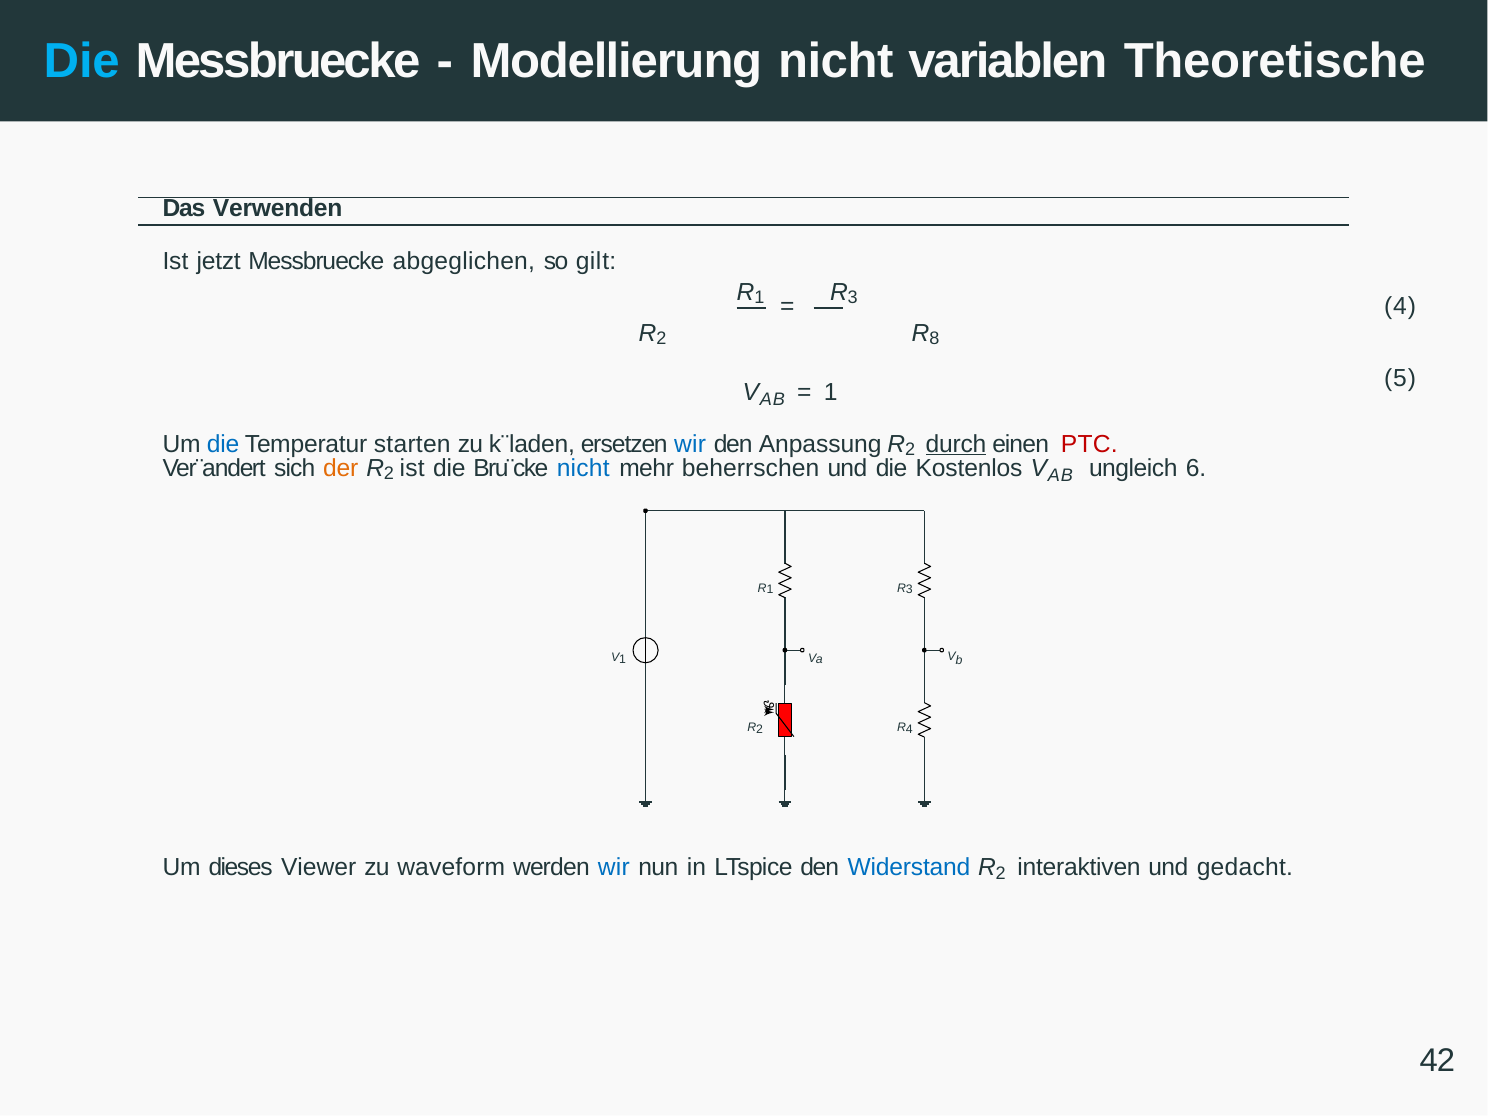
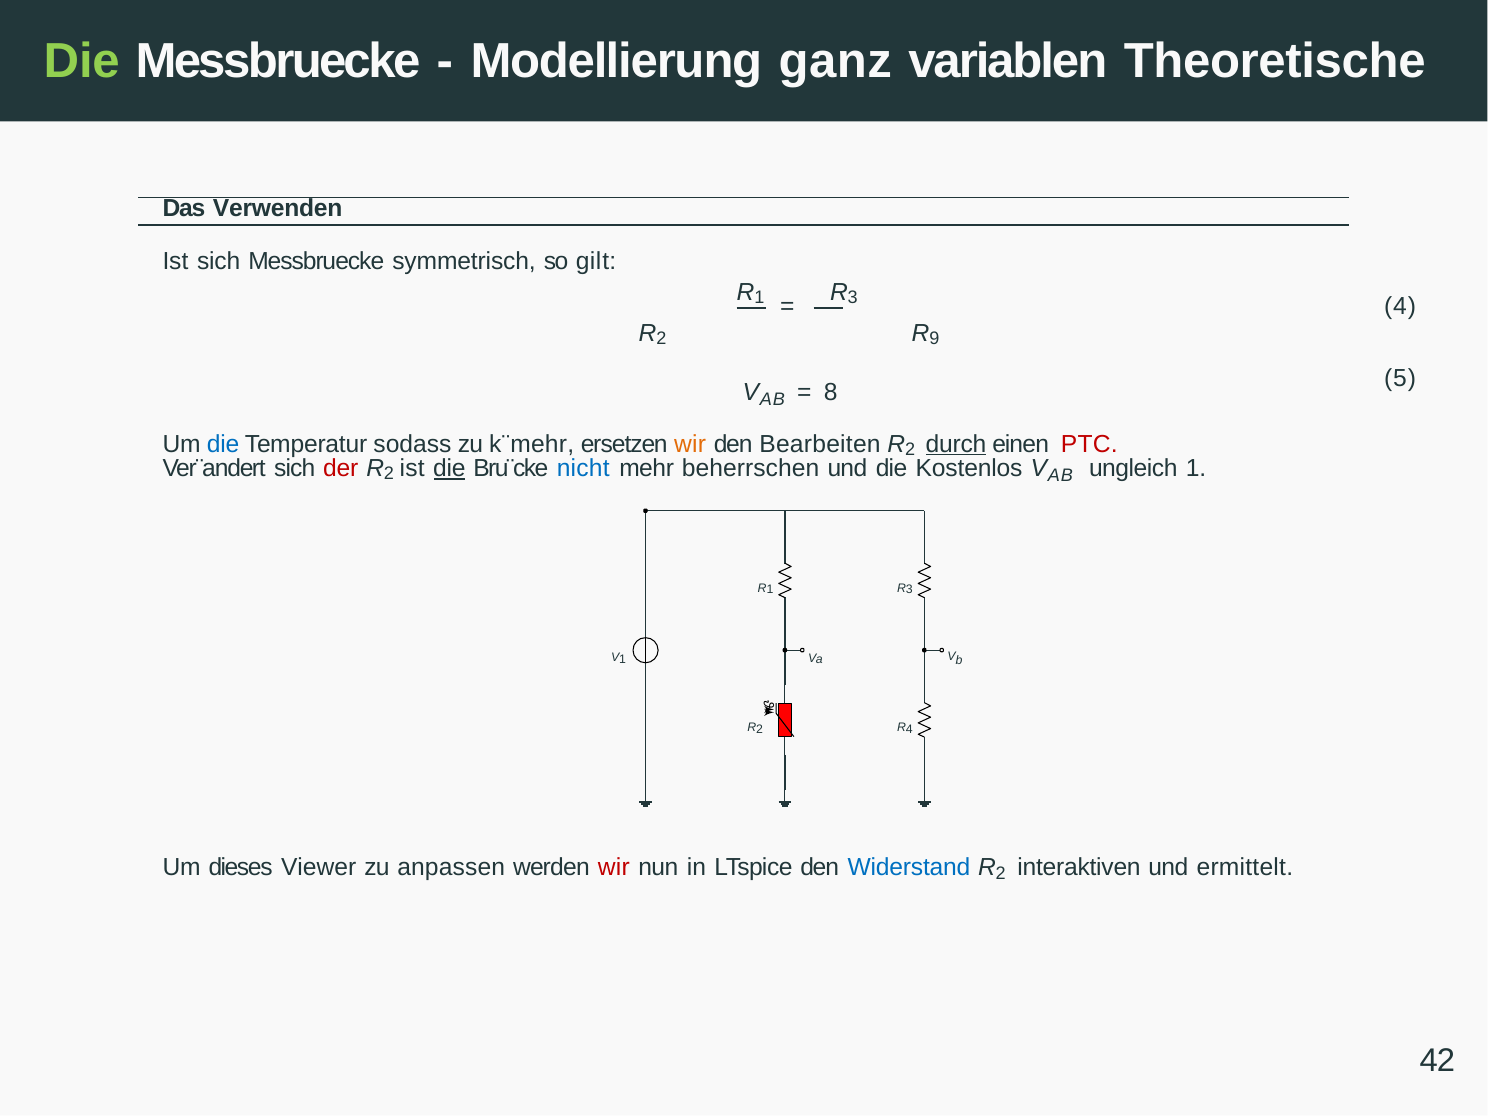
Die colour: light blue -> light green (82, 62)
Modellierung nicht: nicht -> ganz (835, 62)
Ist jetzt: jetzt -> sich (219, 261)
abgeglichen: abgeglichen -> symmetrisch (464, 261)
8: 8 -> 9 (934, 339)
1: 1 -> 8 (831, 393)
starten: starten -> sodass (412, 444)
k¨laden: k¨laden -> k¨mehr (532, 444)
wir colour: blue -> orange (690, 444)
Anpassung: Anpassung -> Bearbeiten (820, 444)
der colour: orange -> red (341, 468)
die underline: none -> present (449, 468)
ungleich 6: 6 -> 1 (1196, 468)
waveform: waveform -> anpassen (451, 868)
wir colour: blue -> red (614, 868)
gedacht: gedacht -> ermittelt (1245, 868)
